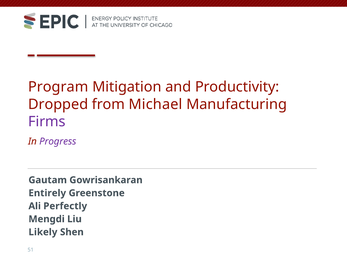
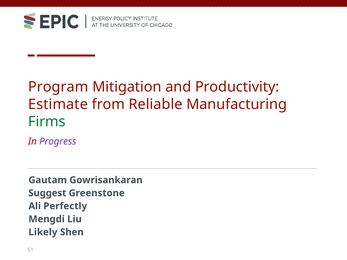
Dropped: Dropped -> Estimate (58, 104)
Michael: Michael -> Reliable (156, 104)
Firms colour: purple -> green (47, 122)
Entirely: Entirely -> Suggest (47, 193)
